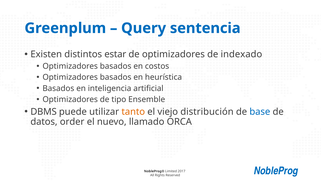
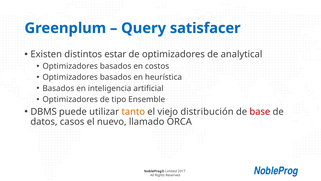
sentencia: sentencia -> satisfacer (205, 28)
indexado: indexado -> analytical (241, 54)
base colour: blue -> red (260, 111)
order: order -> casos (72, 122)
